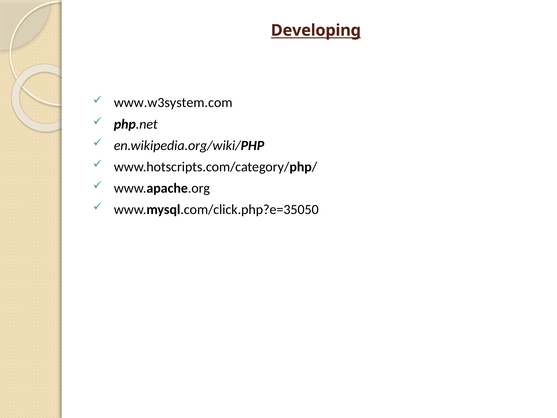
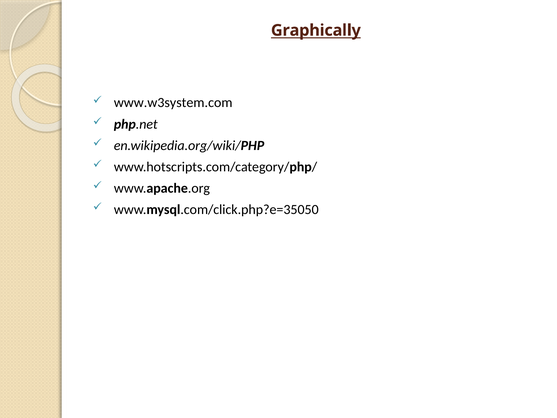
Developing: Developing -> Graphically (316, 30)
